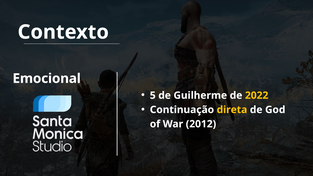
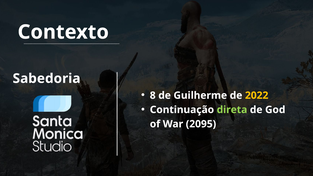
Emocional: Emocional -> Sabedoria (47, 79)
5: 5 -> 8 (153, 95)
direta colour: yellow -> light green (232, 110)
2012: 2012 -> 2095 (201, 124)
